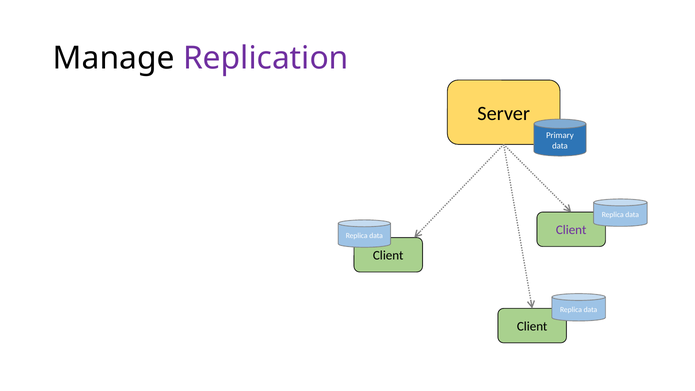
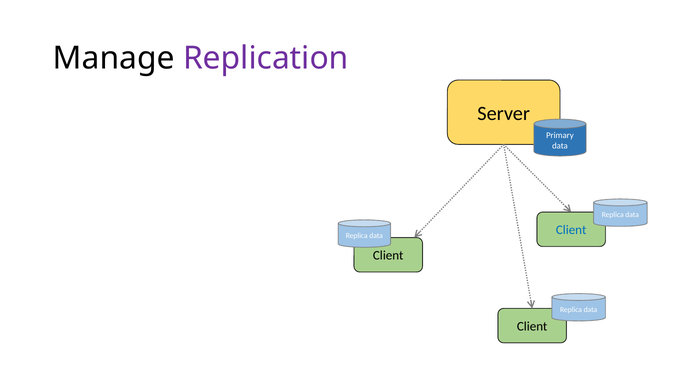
Client colour: purple -> blue (571, 230)
